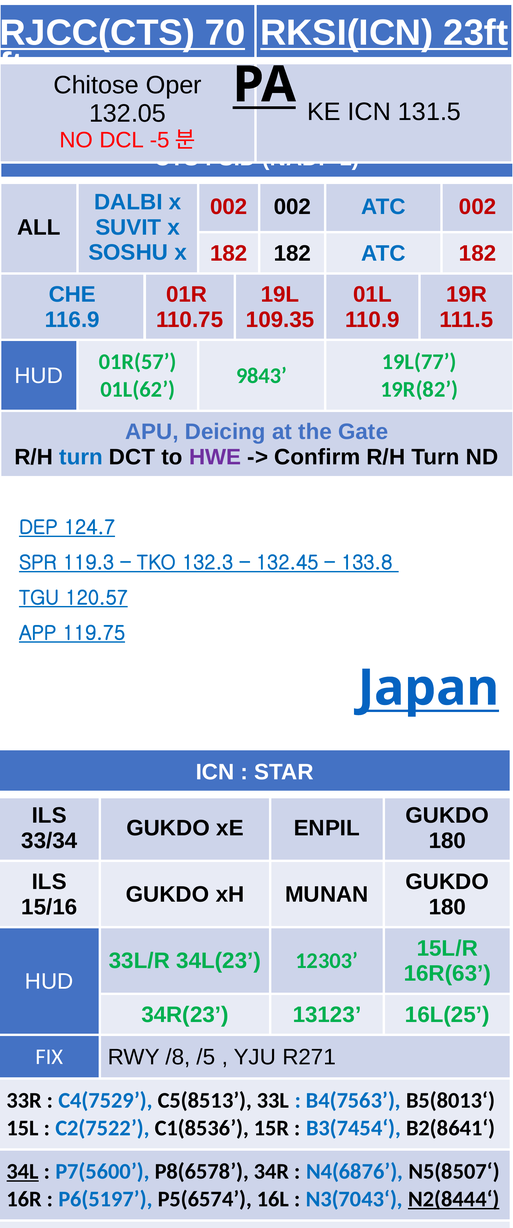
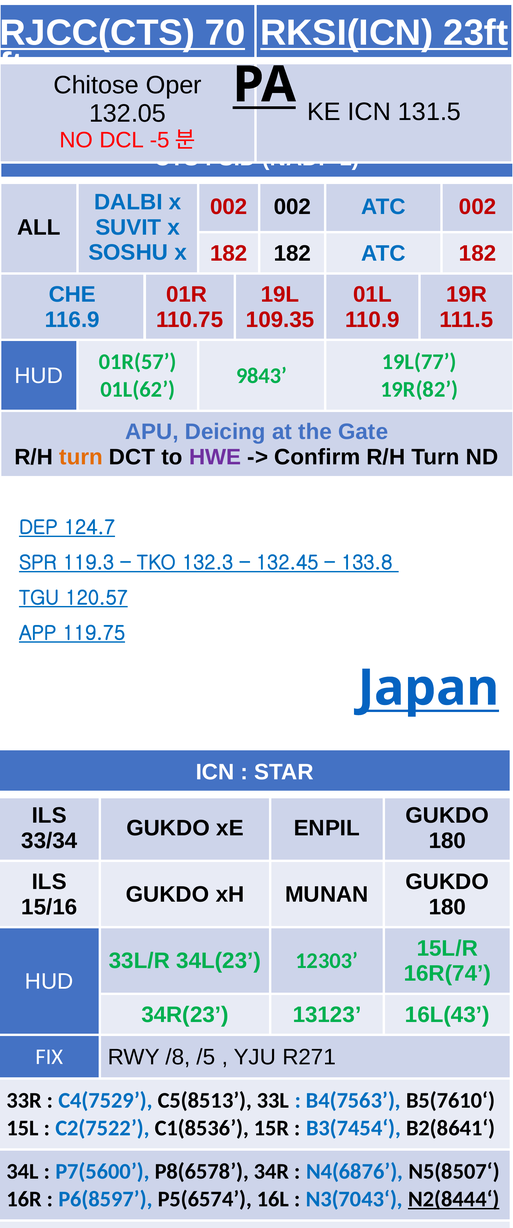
turn colour: blue -> orange (81, 457)
16R(63: 16R(63 -> 16R(74 (447, 973)
16L(25: 16L(25 -> 16L(43 (447, 1014)
B5(8013‘: B5(8013‘ -> B5(7610‘ (451, 1100)
34L underline: present -> none (23, 1171)
P6(5197: P6(5197 -> P6(8597 (105, 1198)
